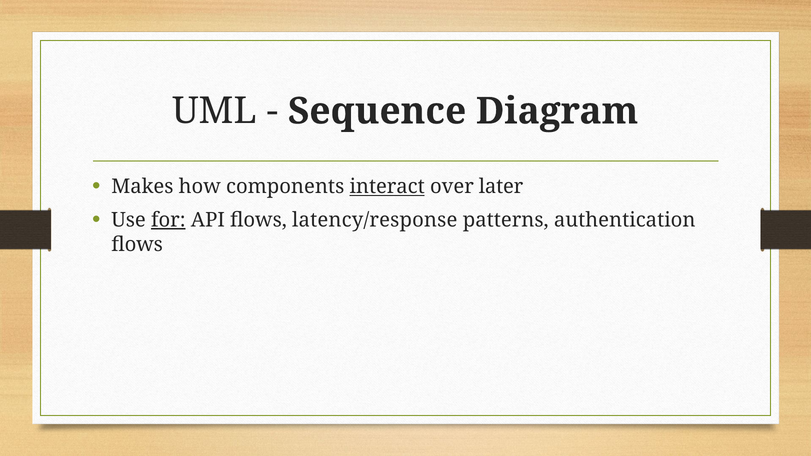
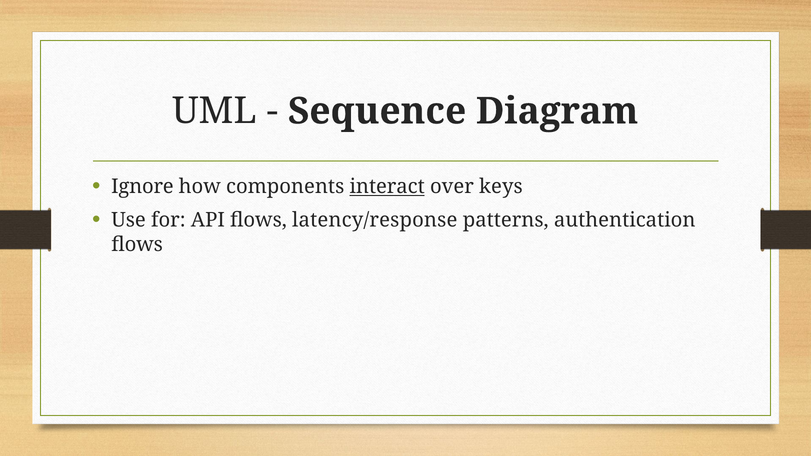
Makes: Makes -> Ignore (142, 187)
later: later -> keys (501, 187)
for underline: present -> none (168, 220)
